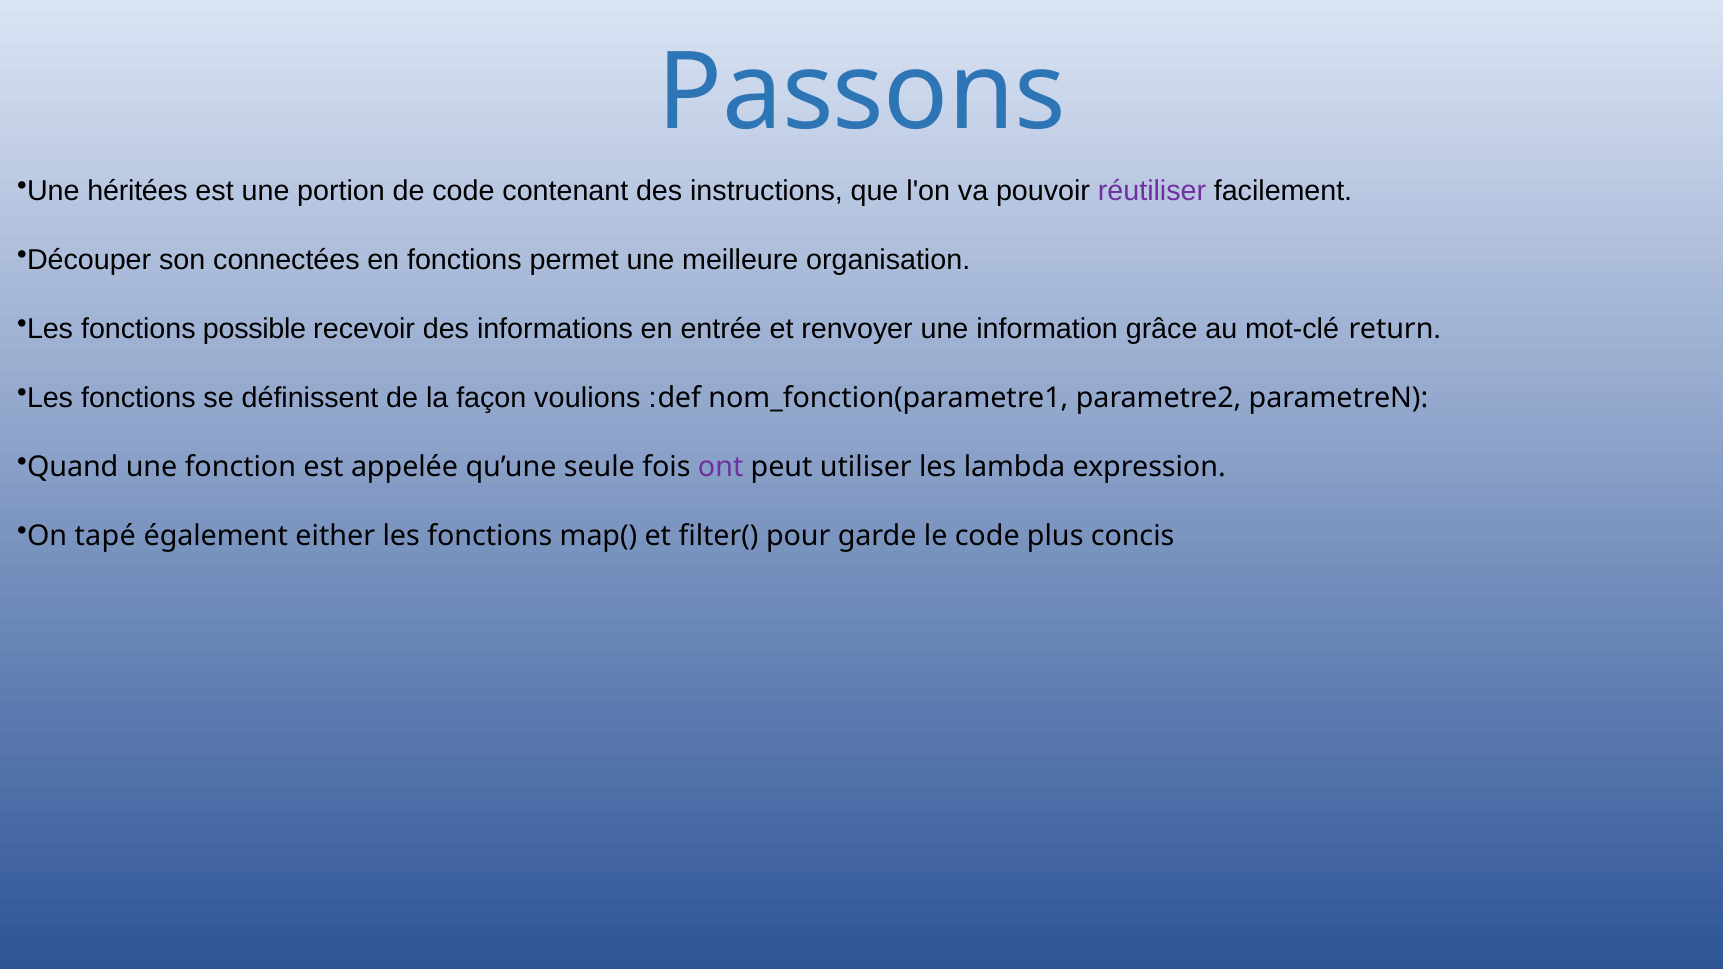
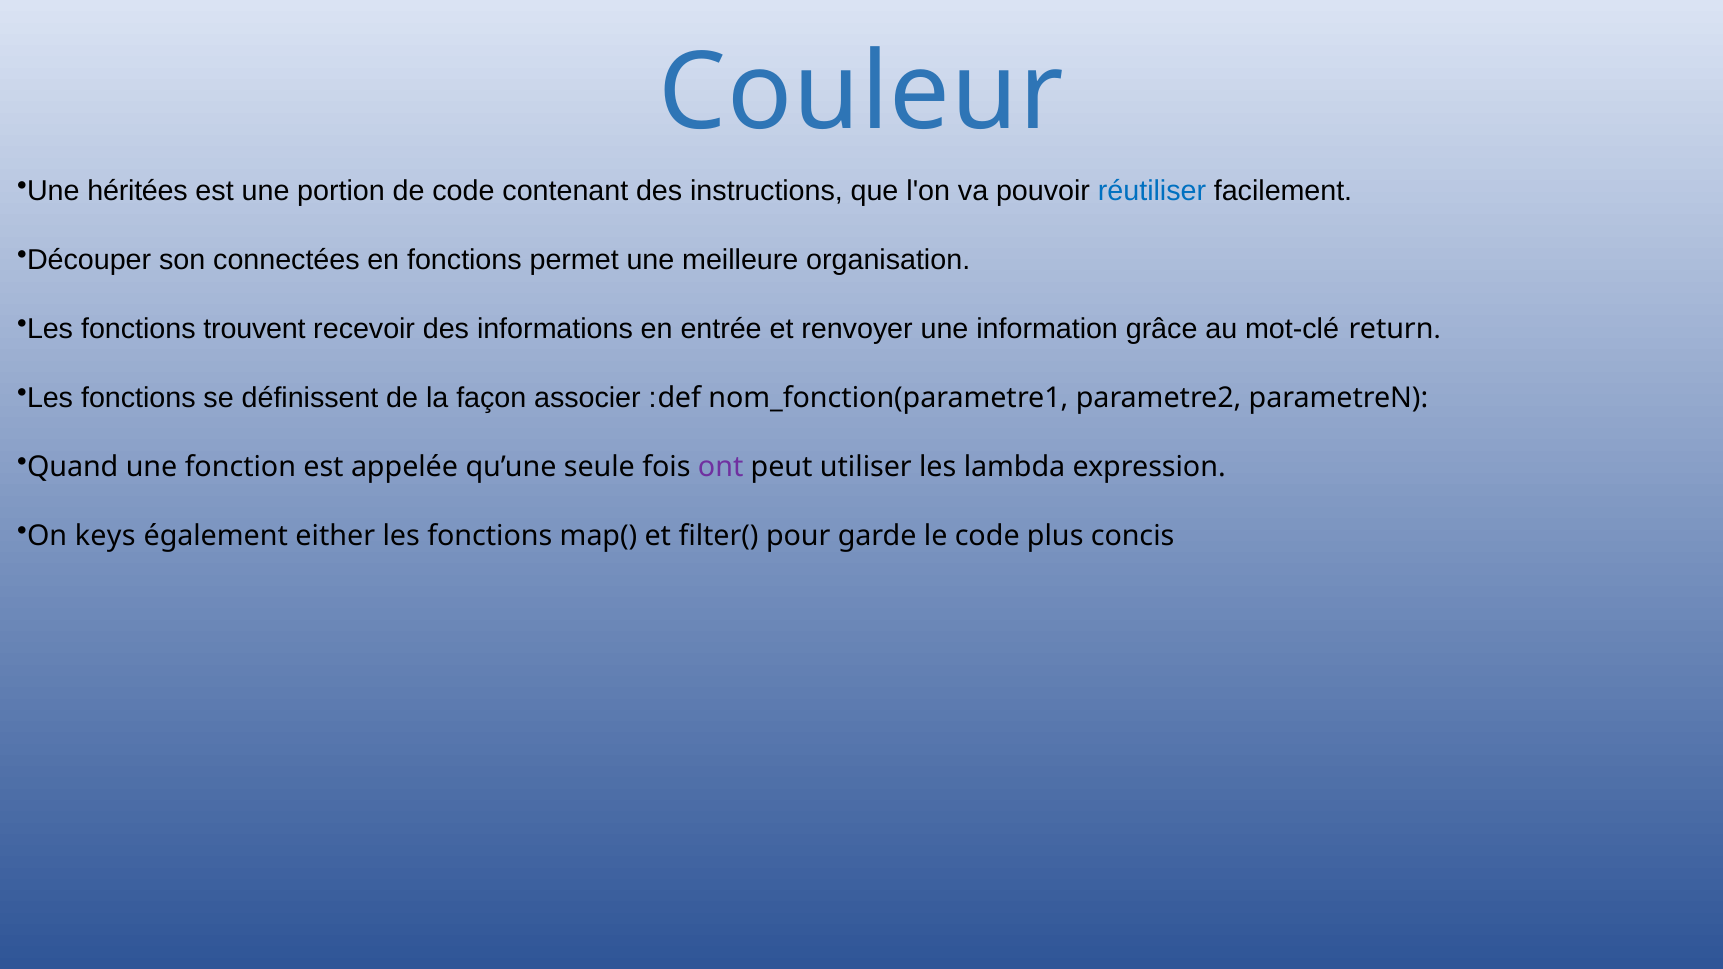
Passons: Passons -> Couleur (861, 93)
réutiliser colour: purple -> blue (1152, 191)
possible: possible -> trouvent (255, 329)
voulions: voulions -> associer (587, 398)
tapé: tapé -> keys (105, 536)
